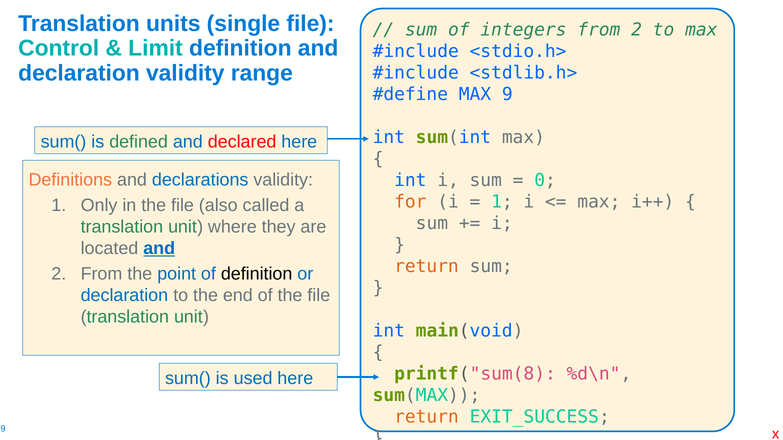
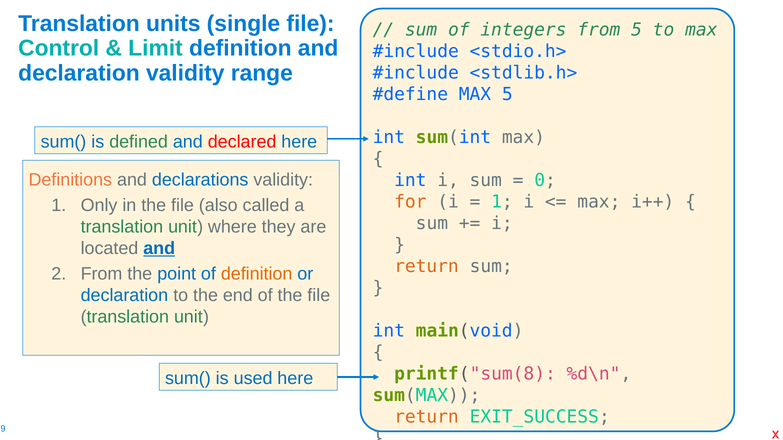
from 2: 2 -> 5 (637, 30)
MAX 9: 9 -> 5 (507, 94)
definition colour: black -> orange (257, 274)
